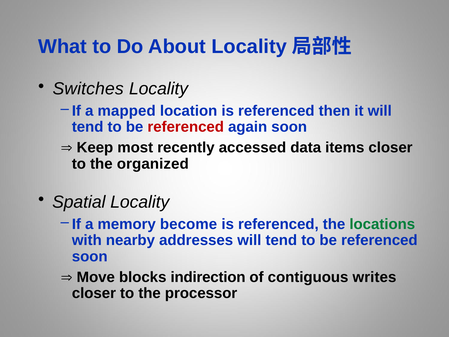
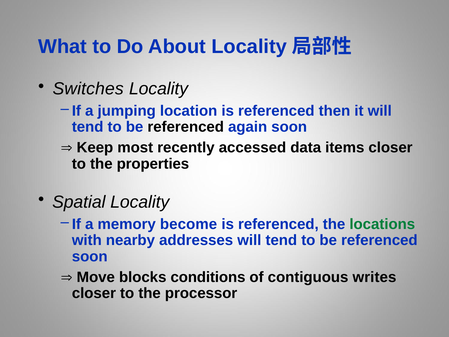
mapped: mapped -> jumping (127, 111)
referenced colour: red -> black (186, 127)
organized: organized -> properties (153, 164)
indirection: indirection -> conditions (208, 277)
